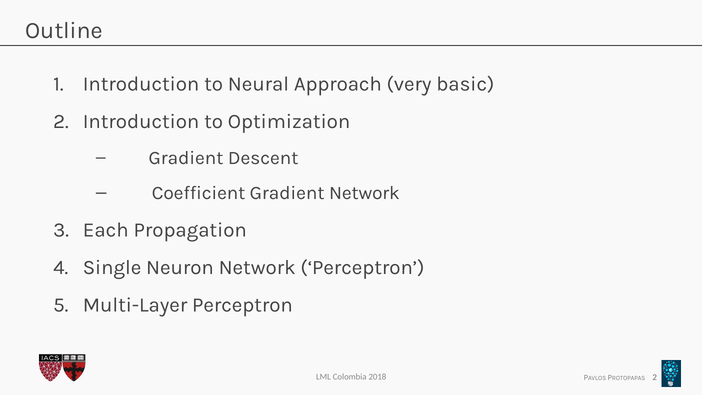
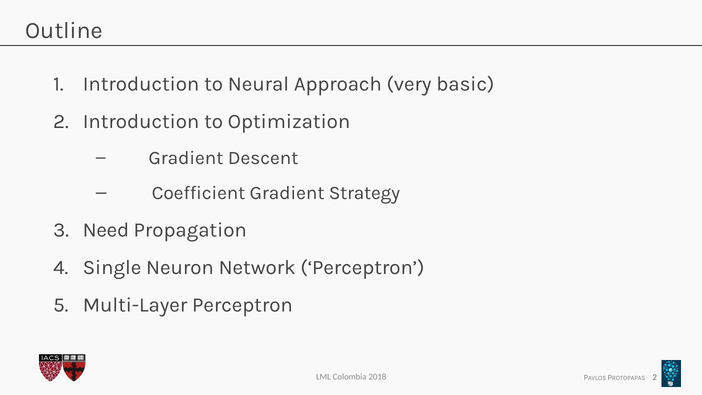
Gradient Network: Network -> Strategy (364, 193)
Each: Each -> Need (106, 230)
